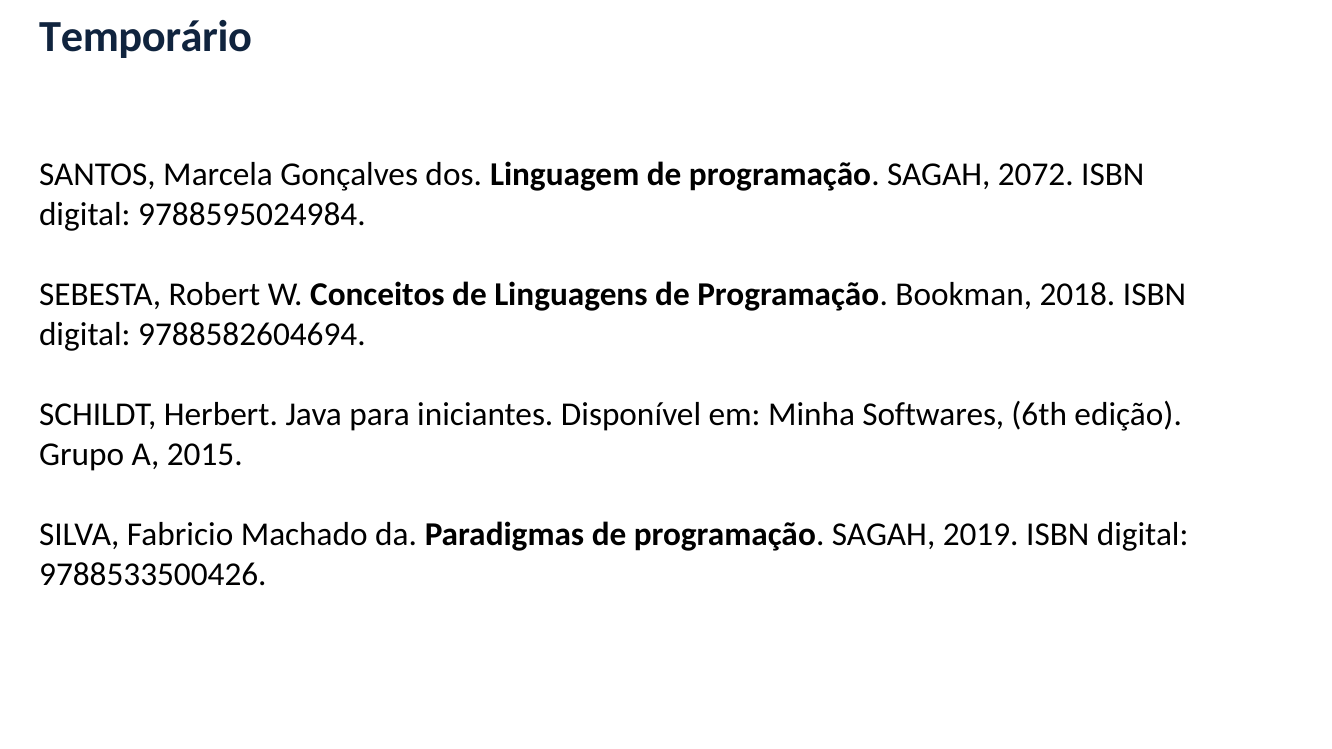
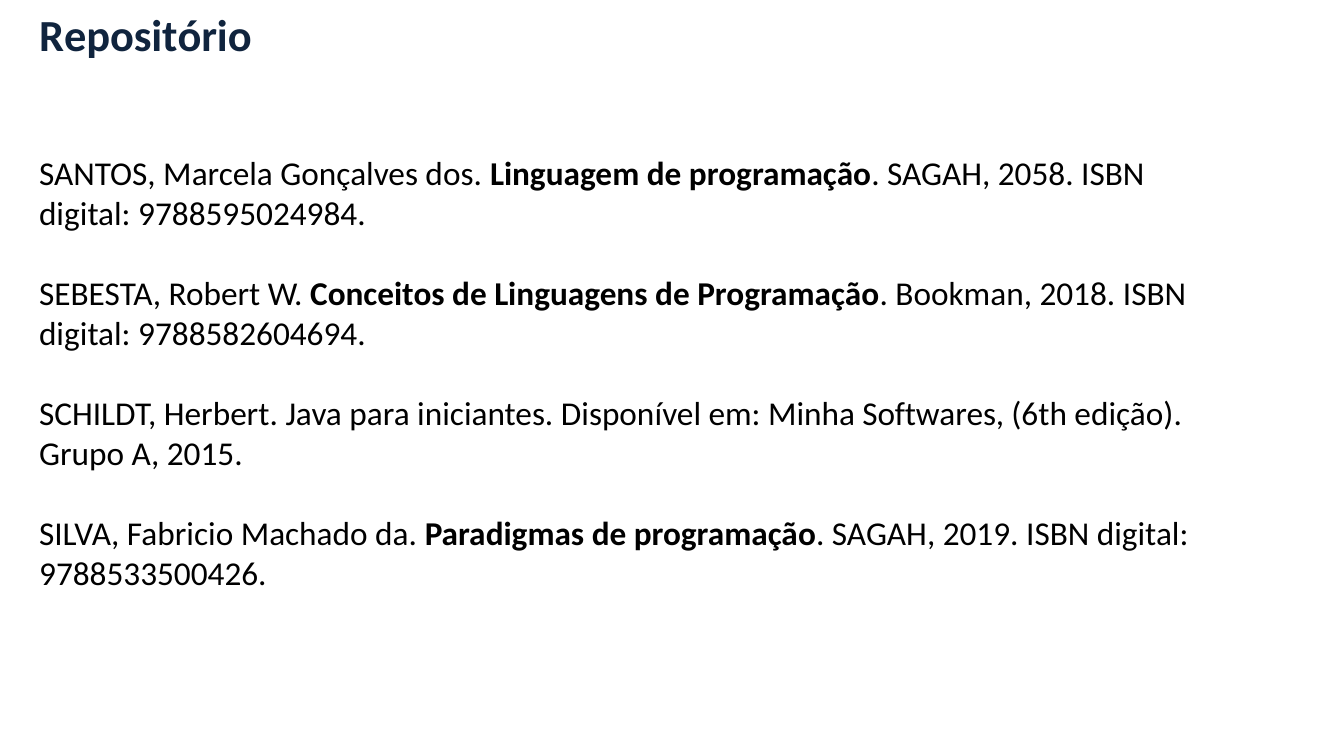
Temporário: Temporário -> Repositório (145, 37)
2072: 2072 -> 2058 (1036, 175)
